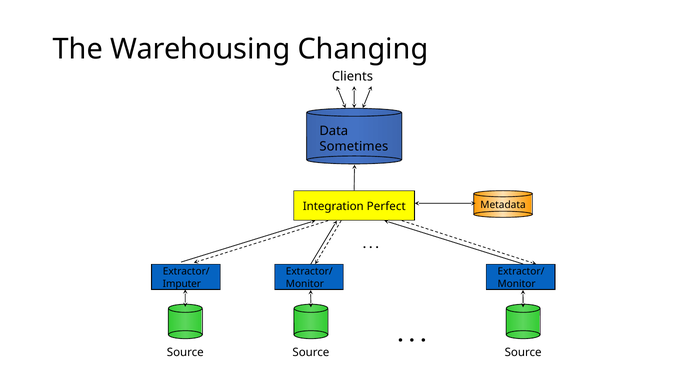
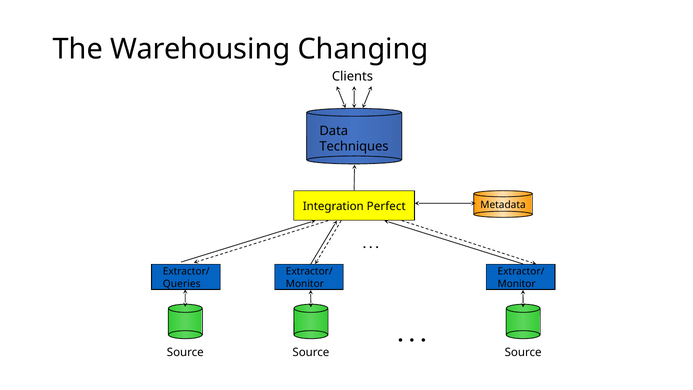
Sometimes: Sometimes -> Techniques (354, 146)
Imputer: Imputer -> Queries (182, 284)
